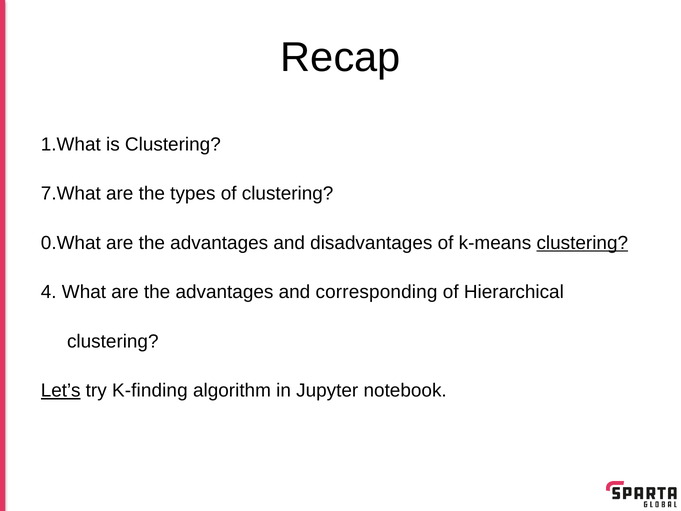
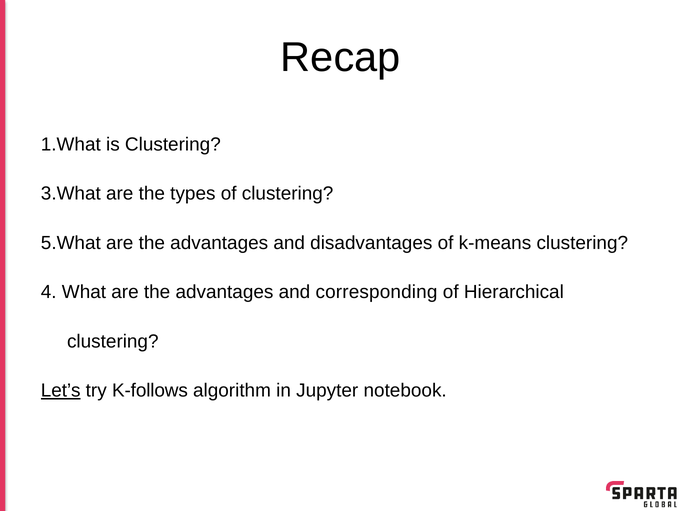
7.What: 7.What -> 3.What (71, 194)
0.What: 0.What -> 5.What (71, 243)
clustering underline: present -> none (582, 243)
K-finding: K-finding -> K-follows (150, 390)
